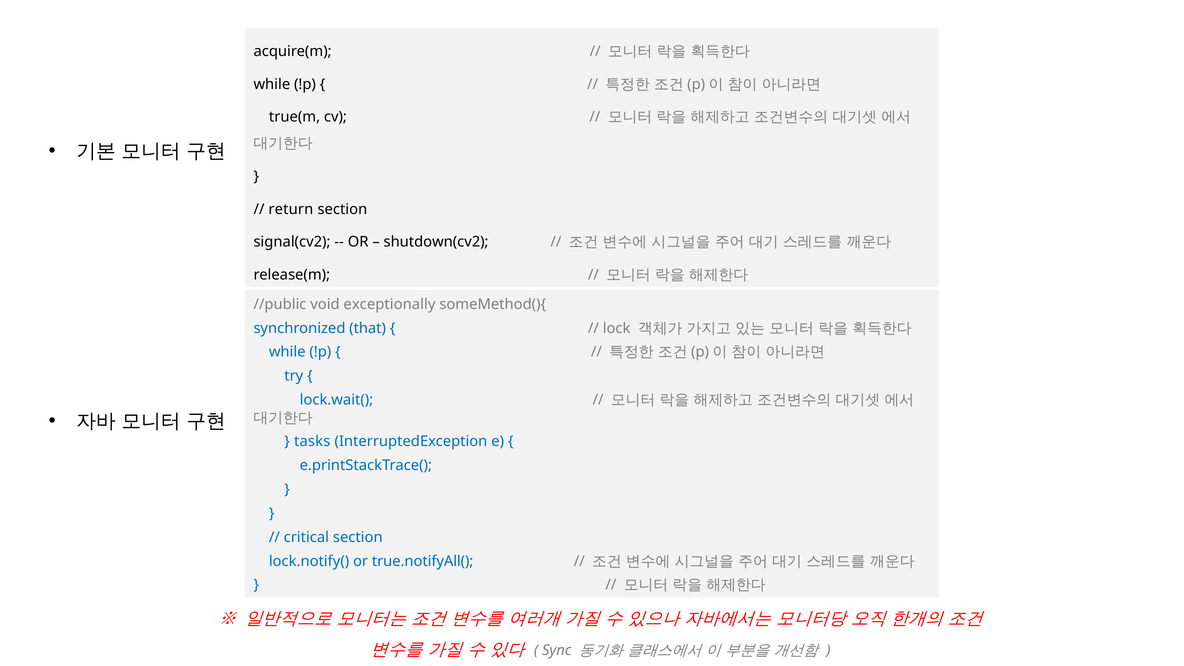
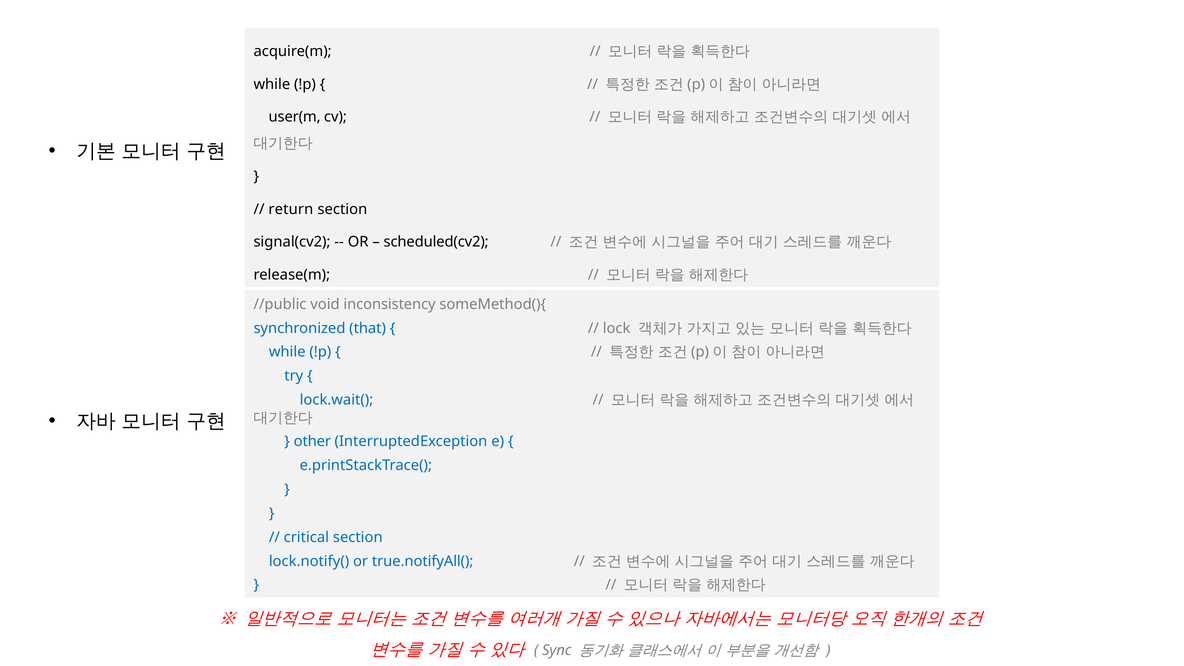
true(m: true(m -> user(m (295, 117)
shutdown(cv2: shutdown(cv2 -> scheduled(cv2 (436, 242)
exceptionally: exceptionally -> inconsistency (390, 304)
tasks: tasks -> other (312, 442)
